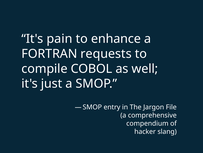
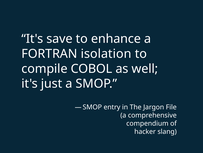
pain: pain -> save (59, 39)
requests: requests -> isolation (106, 54)
